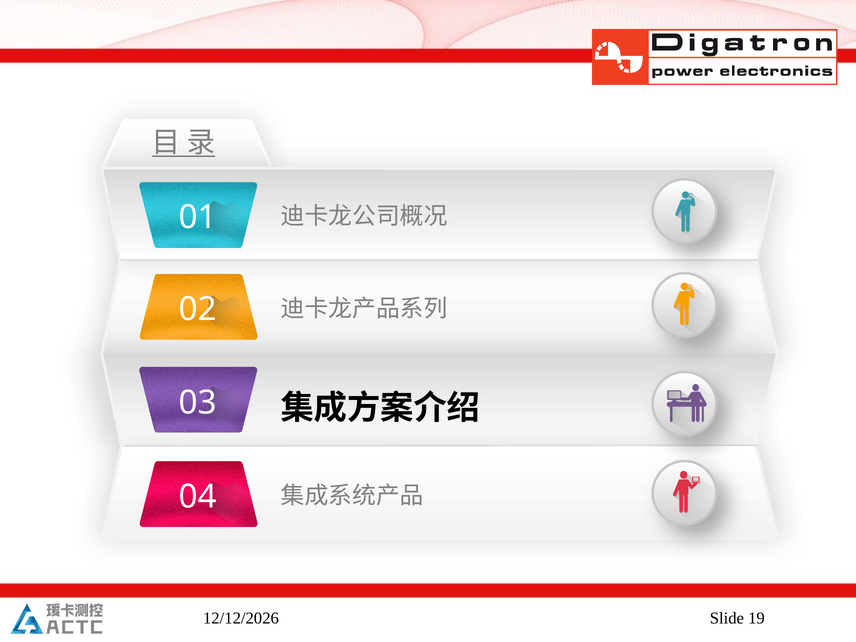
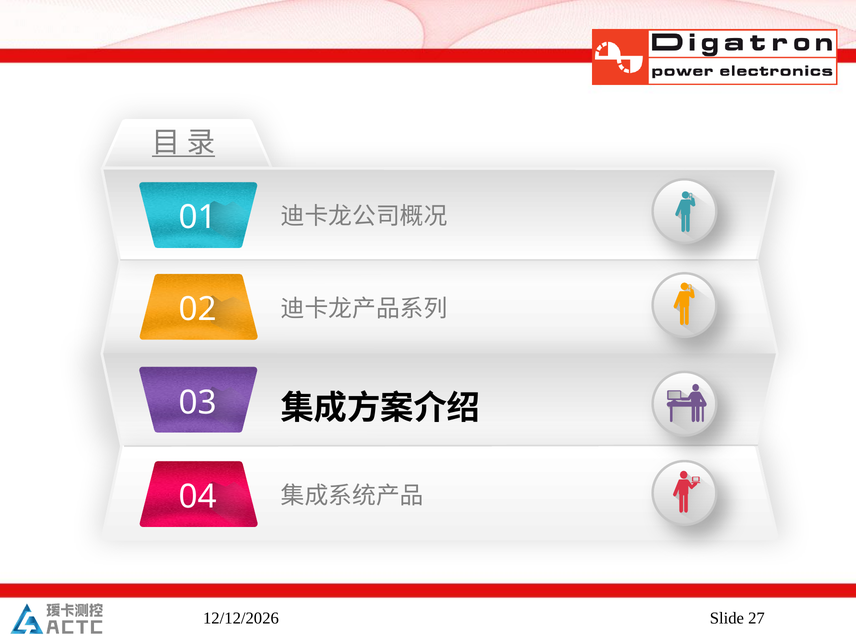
19: 19 -> 27 (757, 618)
